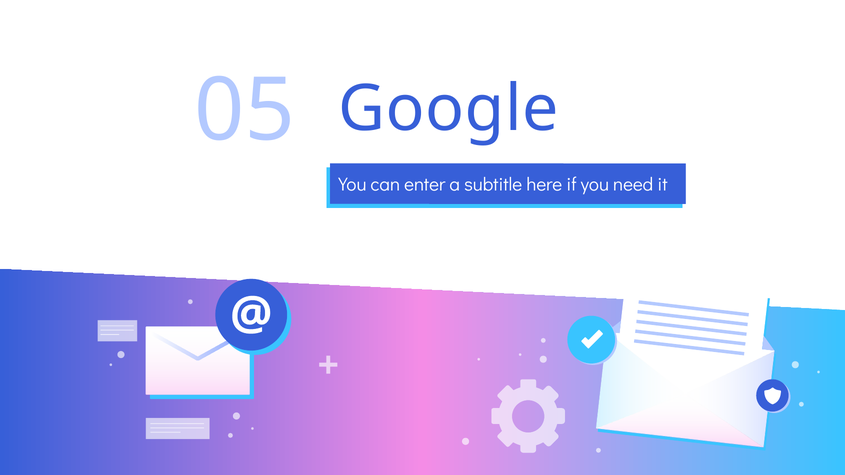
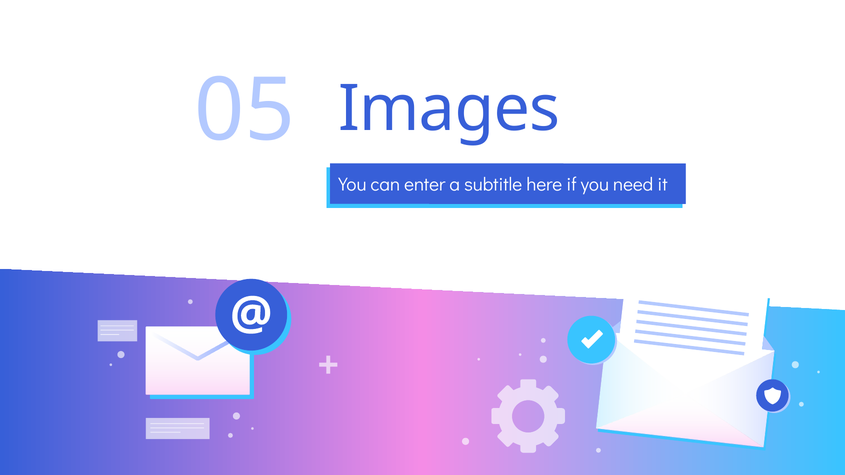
Google: Google -> Images (449, 109)
